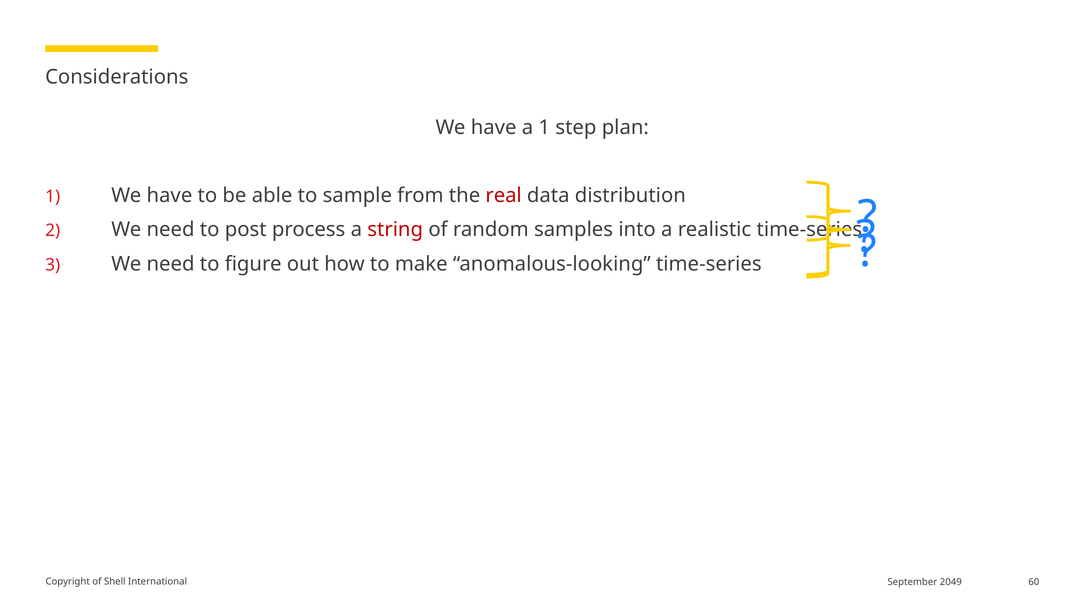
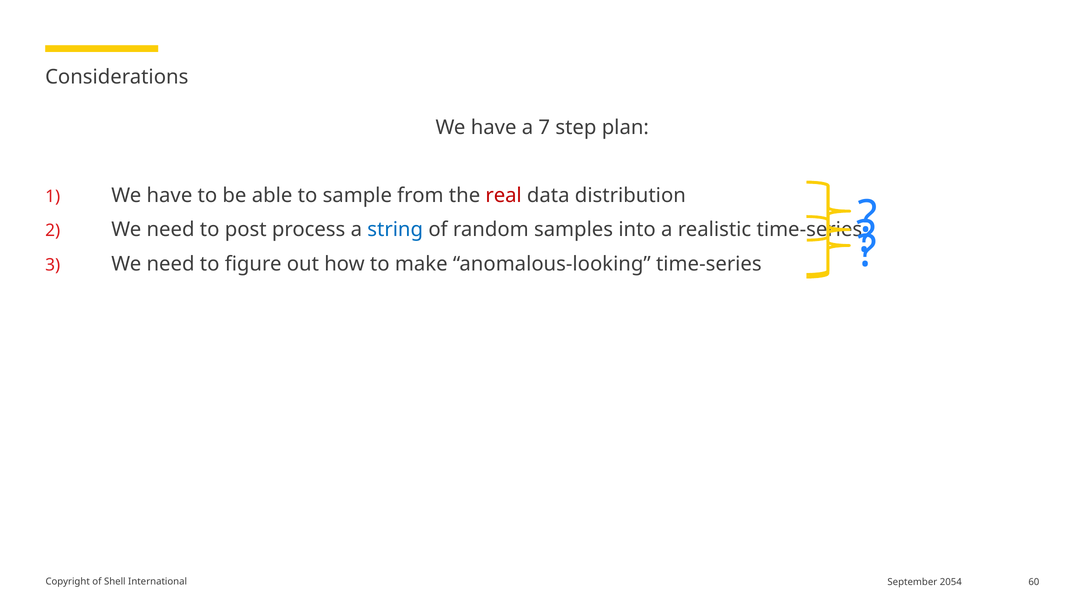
a 1: 1 -> 7 (544, 127)
string colour: red -> blue (395, 230)
2049: 2049 -> 2054 (951, 582)
